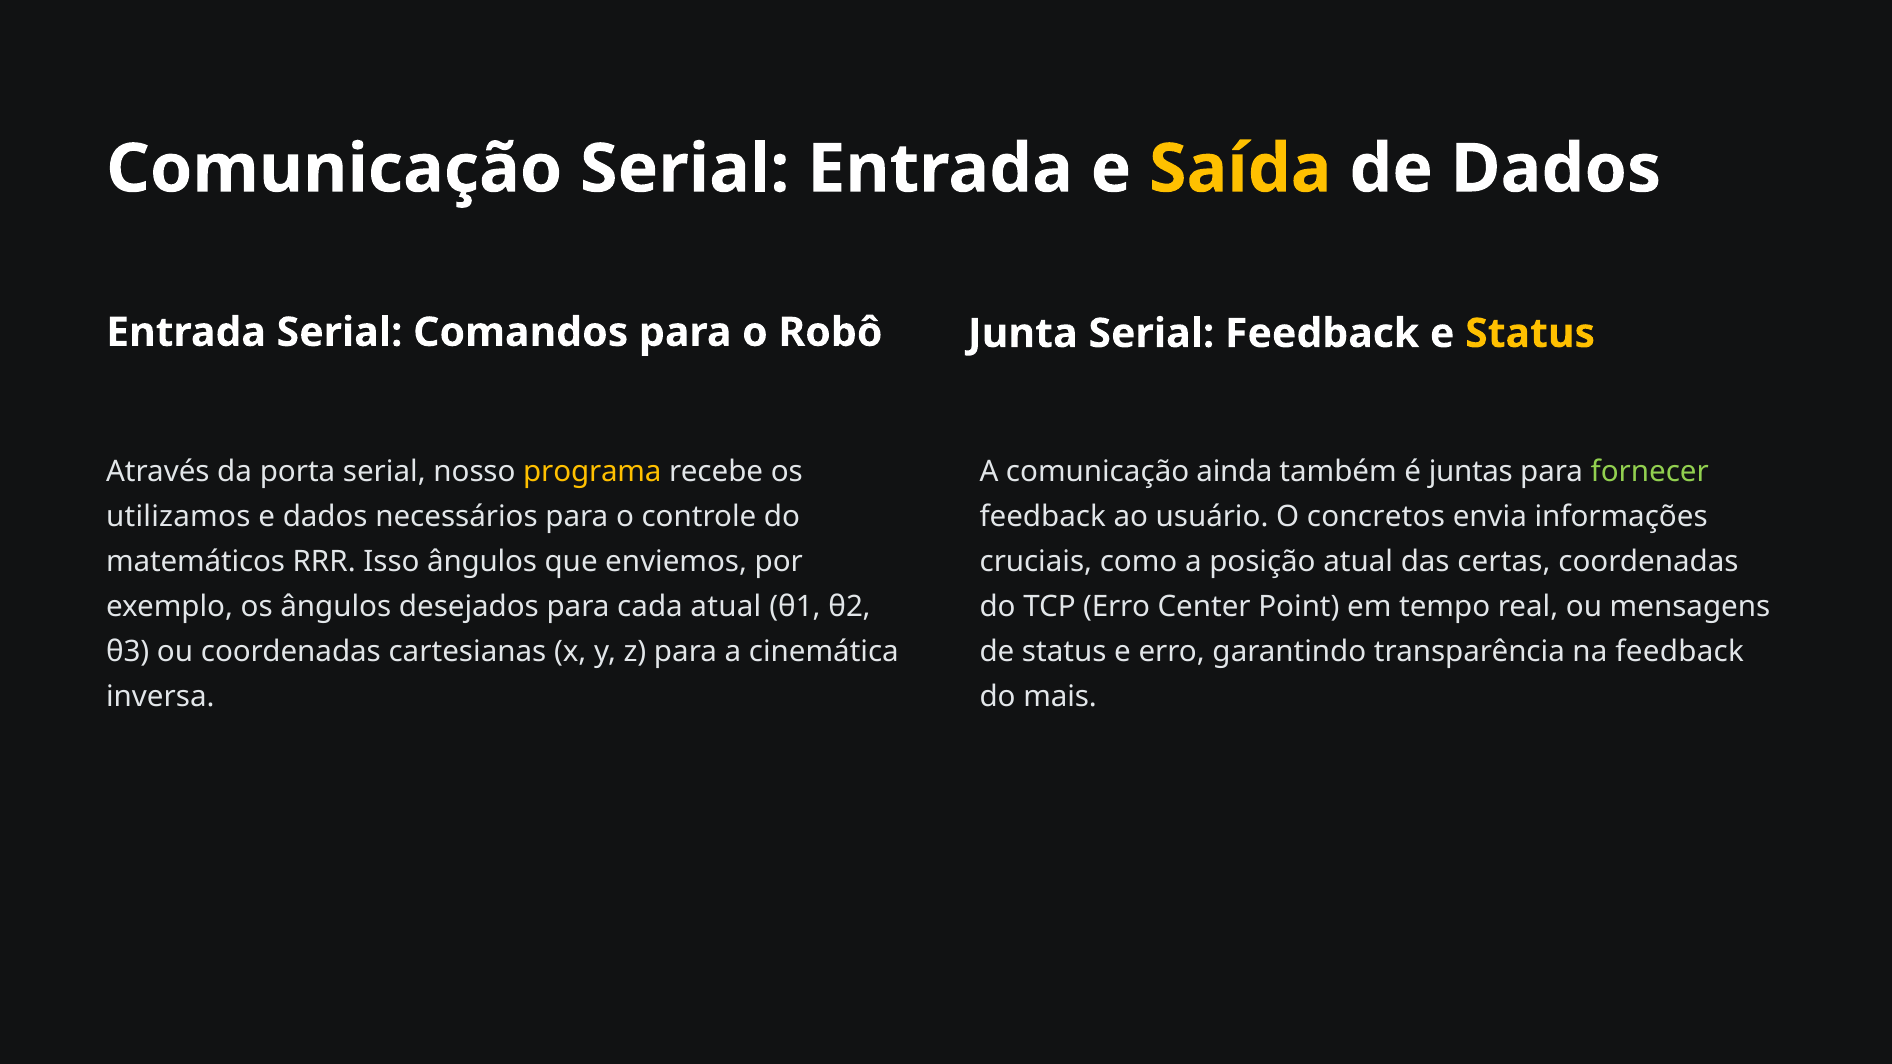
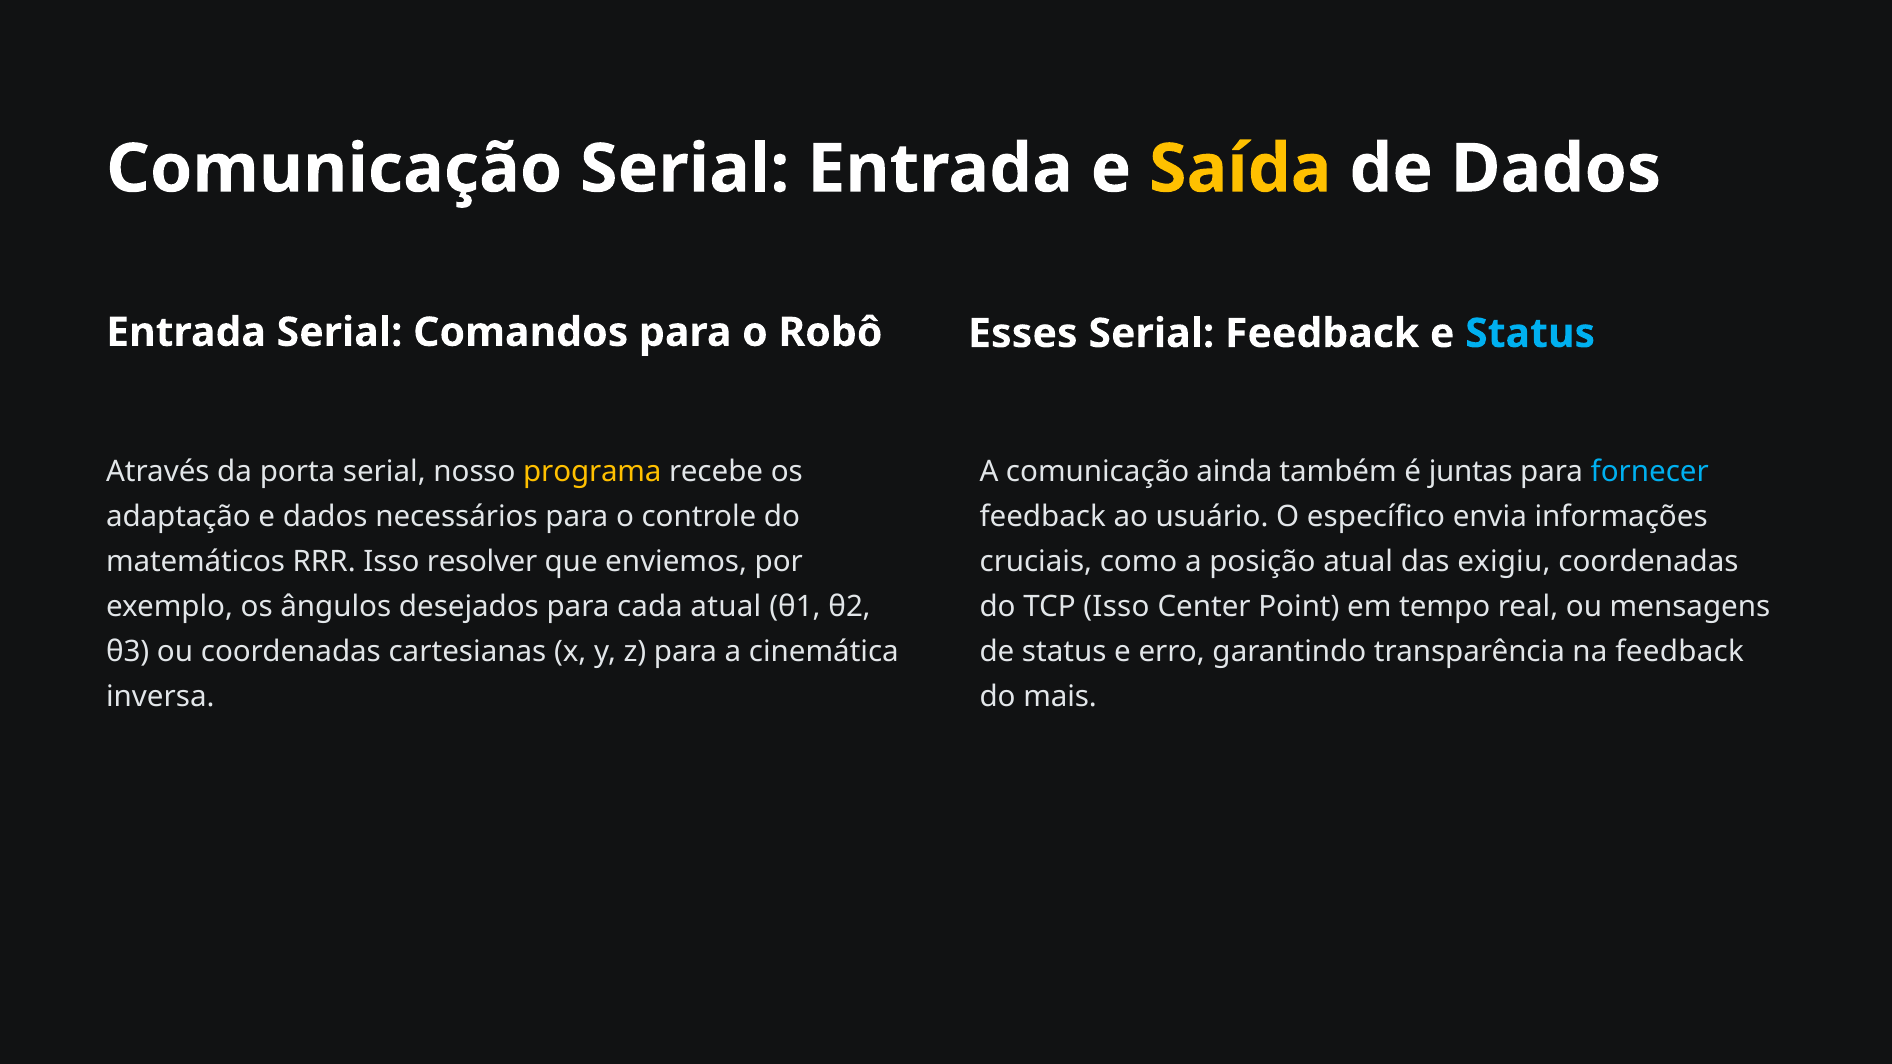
Junta: Junta -> Esses (1023, 334)
Status colour: yellow -> light blue (1530, 334)
fornecer colour: light green -> light blue (1650, 471)
utilizamos: utilizamos -> adaptação (178, 517)
concretos: concretos -> específico (1376, 517)
Isso ângulos: ângulos -> resolver (482, 562)
certas: certas -> exigiu (1504, 562)
TCP Erro: Erro -> Isso (1116, 607)
